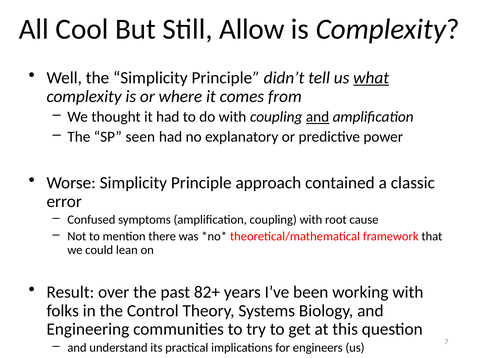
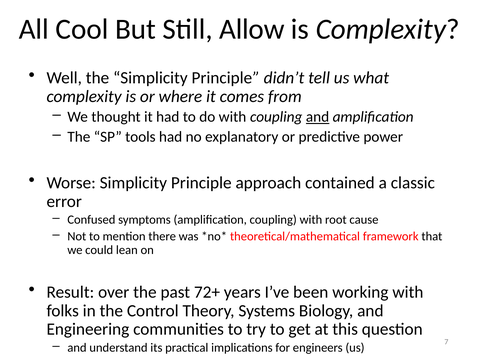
what underline: present -> none (371, 78)
seen: seen -> tools (140, 137)
82+: 82+ -> 72+ (207, 292)
